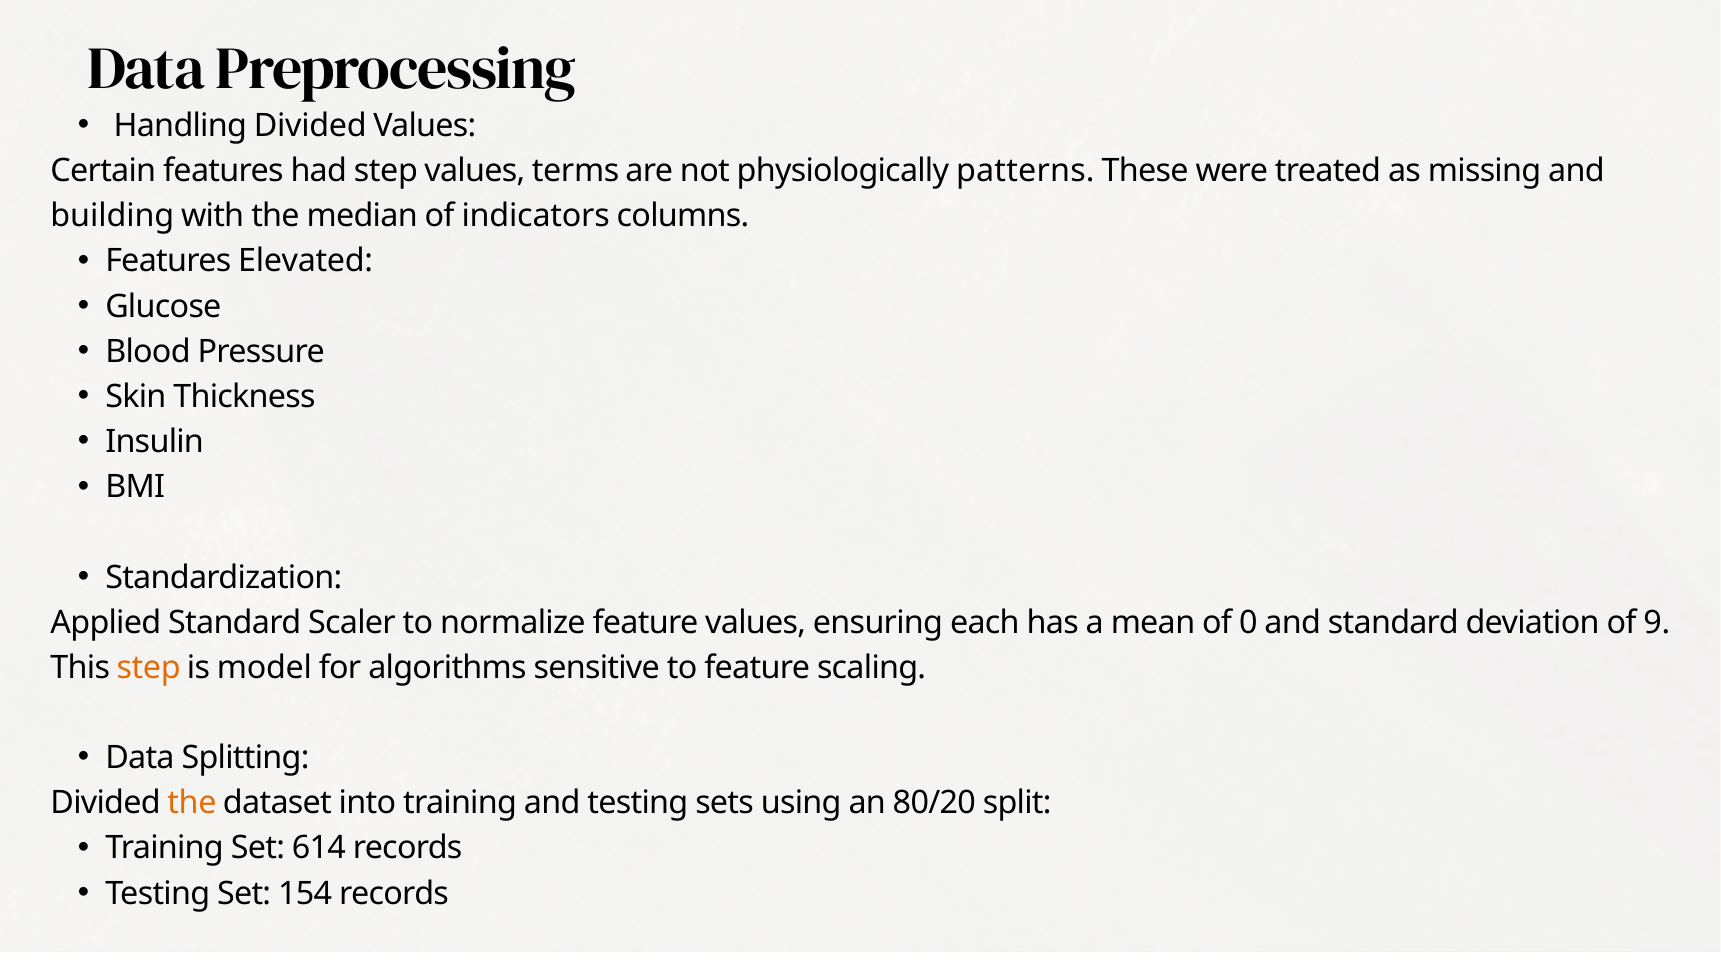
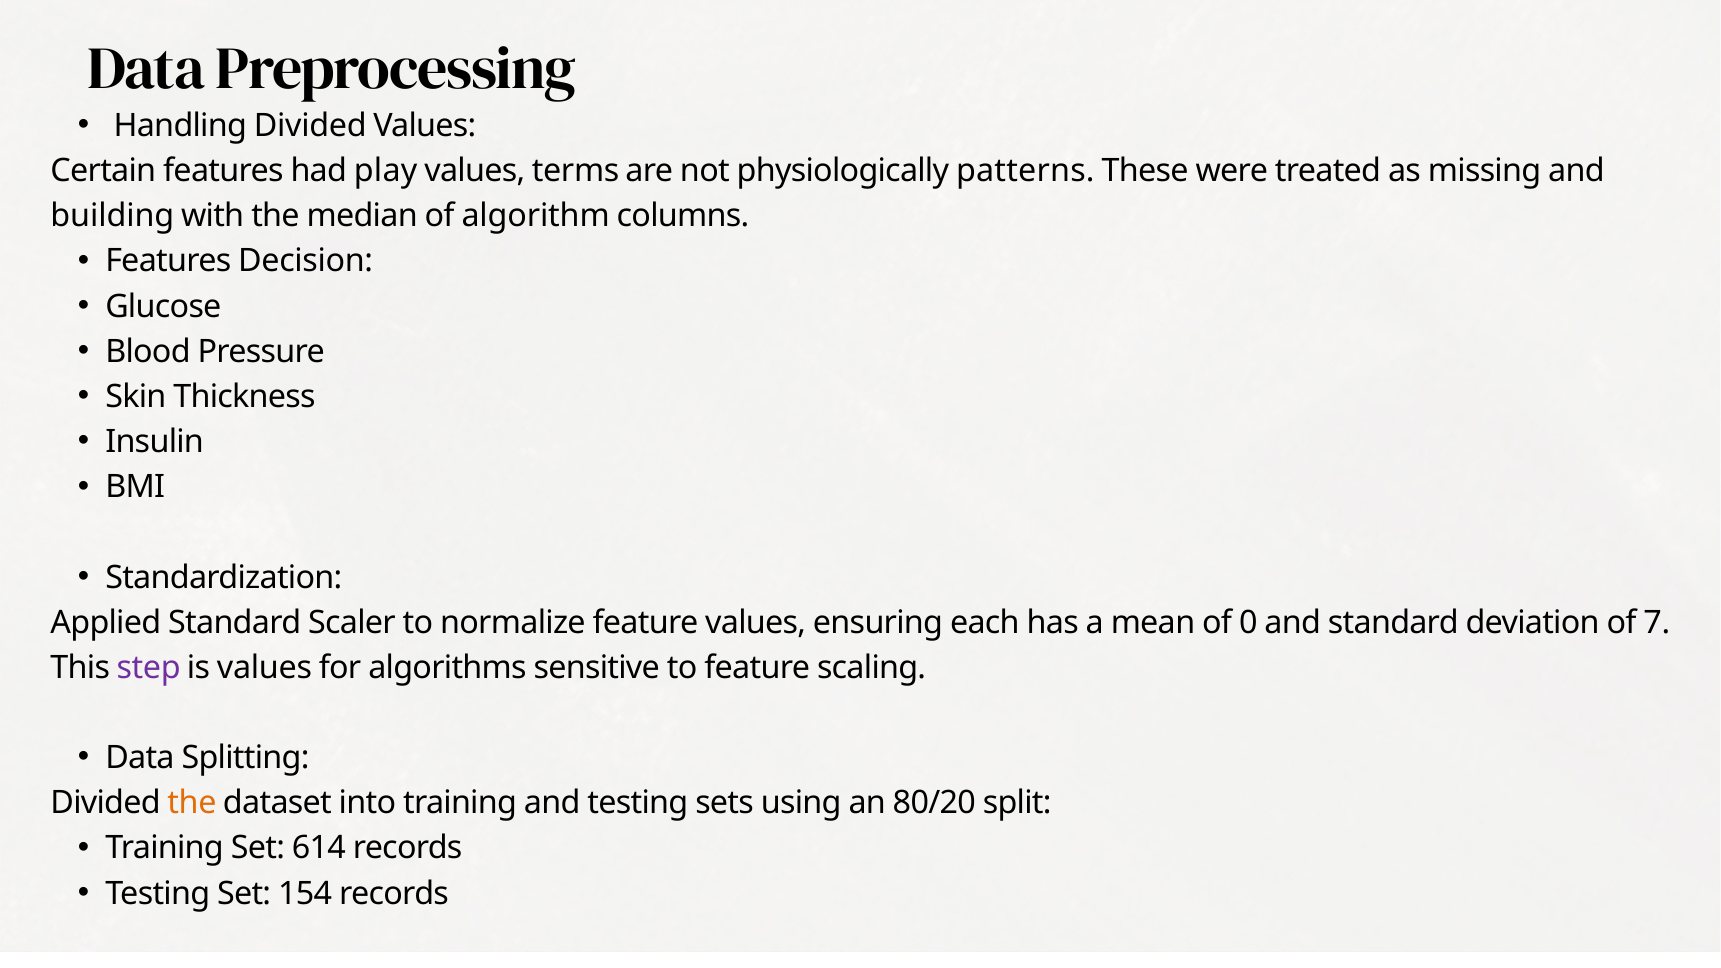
had step: step -> play (386, 171)
indicators: indicators -> algorithm (536, 216)
Elevated: Elevated -> Decision (306, 261)
9: 9 -> 7 (1657, 623)
step colour: orange -> purple (149, 668)
is model: model -> values (264, 668)
